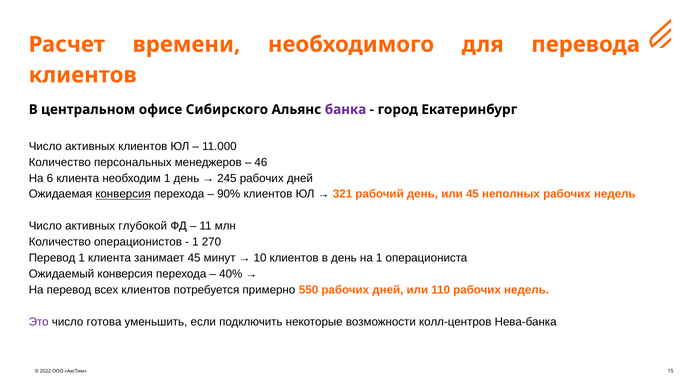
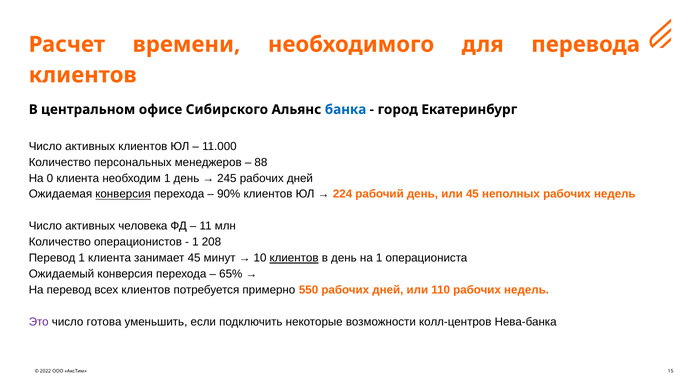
банка colour: purple -> blue (346, 110)
46: 46 -> 88 (261, 162)
6: 6 -> 0 (50, 178)
321: 321 -> 224 (343, 194)
глубокой: глубокой -> человека (143, 226)
270: 270 -> 208 (211, 242)
клиентов underline: none -> present (294, 258)
40%: 40% -> 65% (231, 274)
